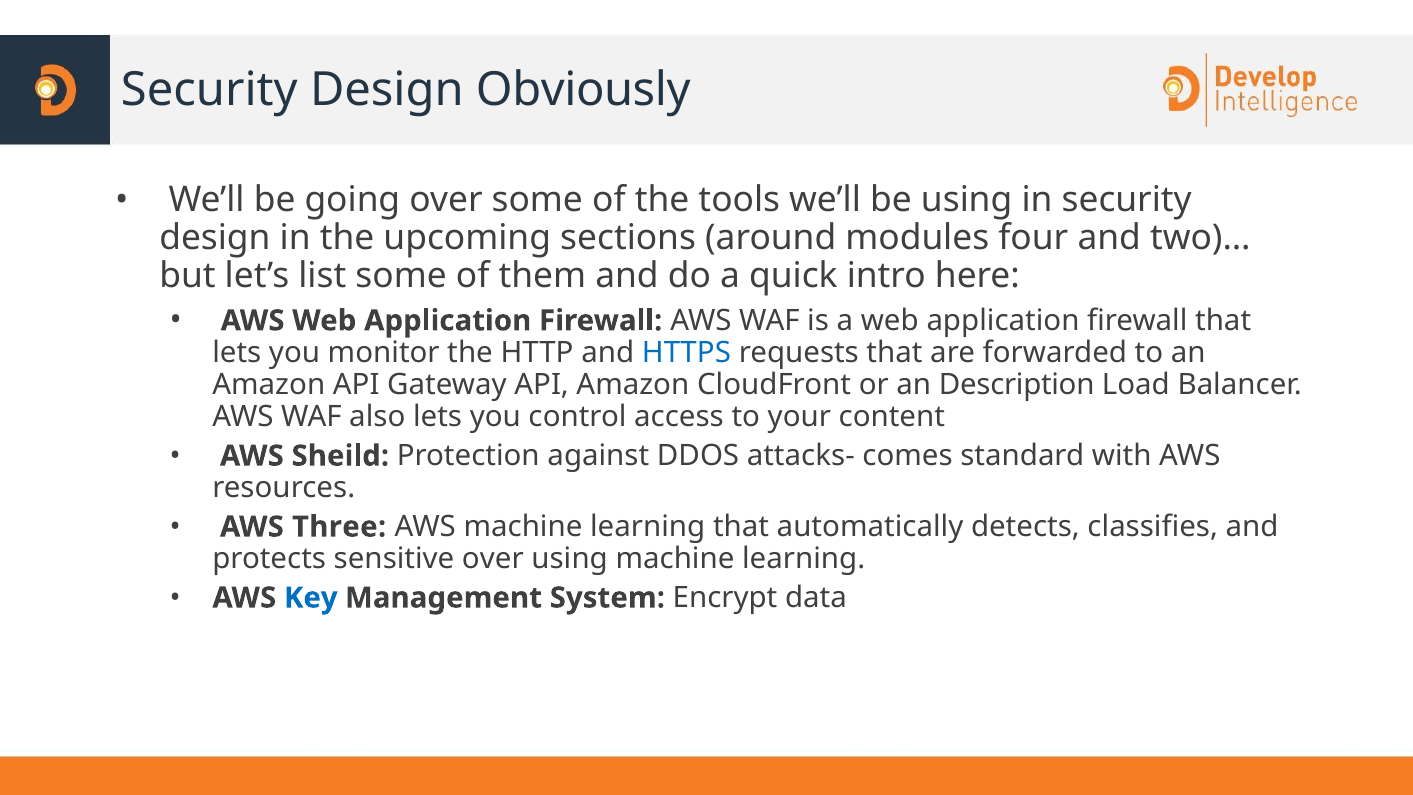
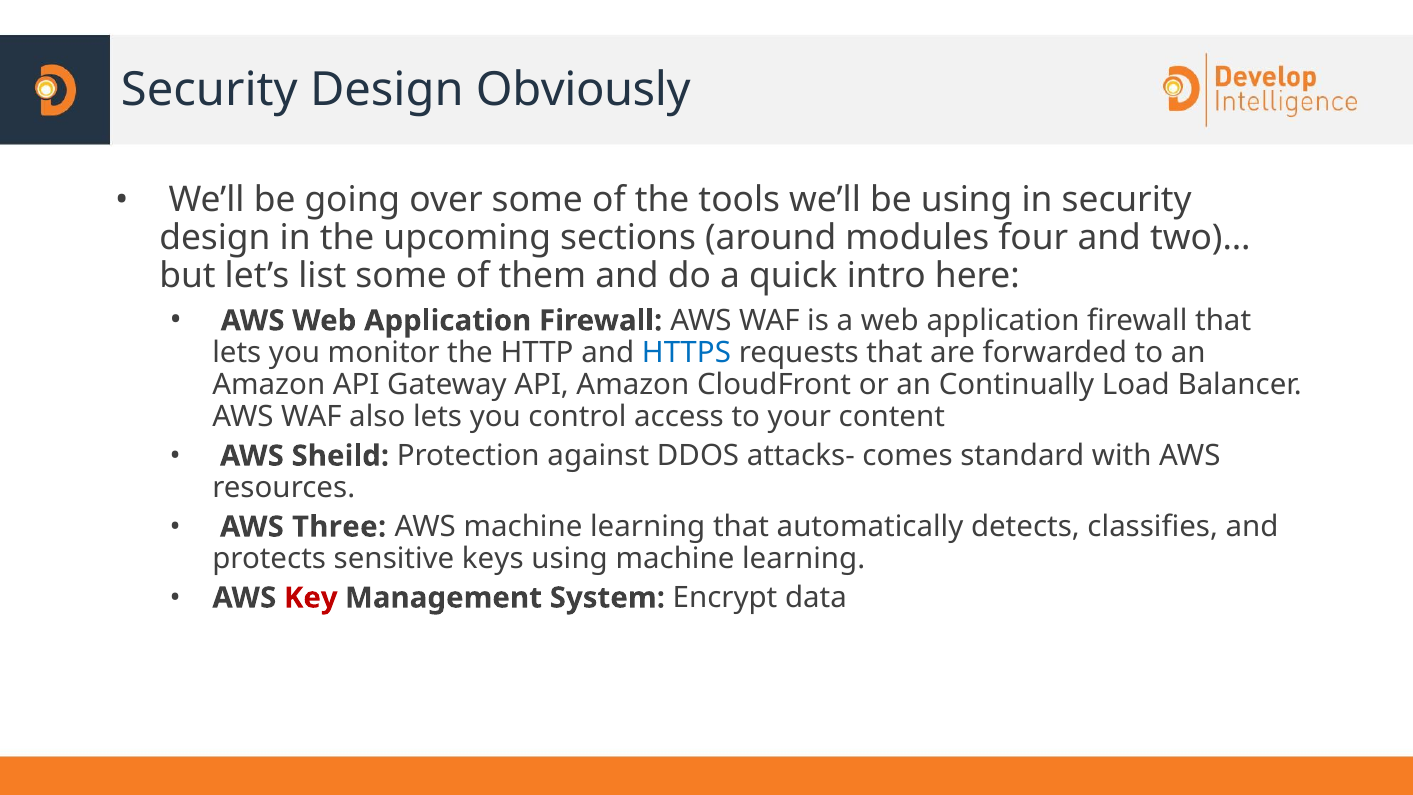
Description: Description -> Continually (1017, 385)
sensitive over: over -> keys (493, 559)
Key colour: blue -> red (311, 598)
